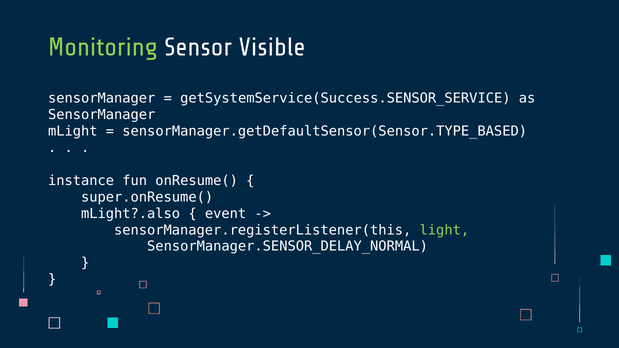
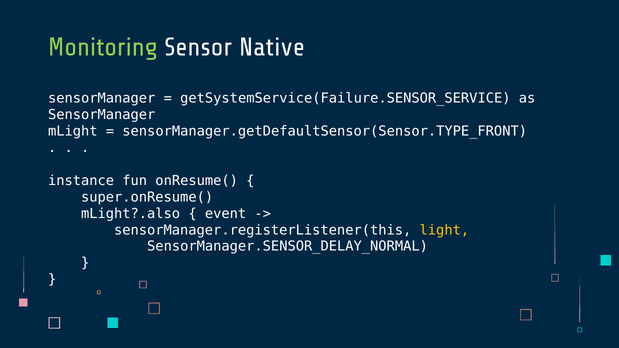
Visible: Visible -> Native (272, 47)
getSystemService(Success.SENSOR_SERVICE: getSystemService(Success.SENSOR_SERVICE -> getSystemService(Failure.SENSOR_SERVICE (345, 98)
sensorManager.getDefaultSensor(Sensor.TYPE_BASED: sensorManager.getDefaultSensor(Sensor.TYPE_BASED -> sensorManager.getDefaultSensor(Sensor.TYPE_FRONT (325, 131)
light colour: light green -> yellow (444, 230)
